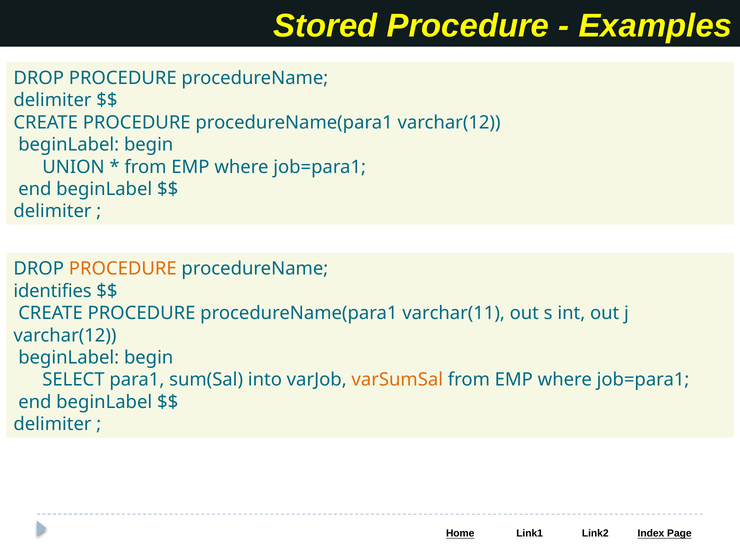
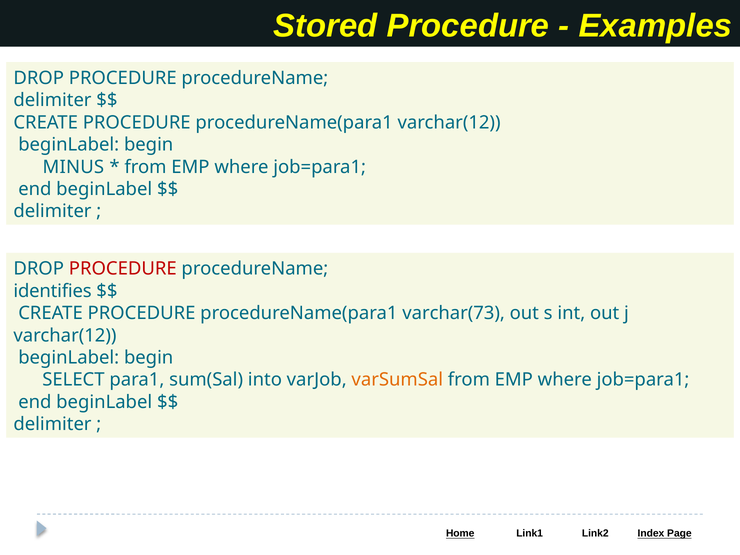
UNION: UNION -> MINUS (73, 167)
PROCEDURE colour: orange -> red (123, 269)
varchar(11: varchar(11 -> varchar(73 (454, 313)
